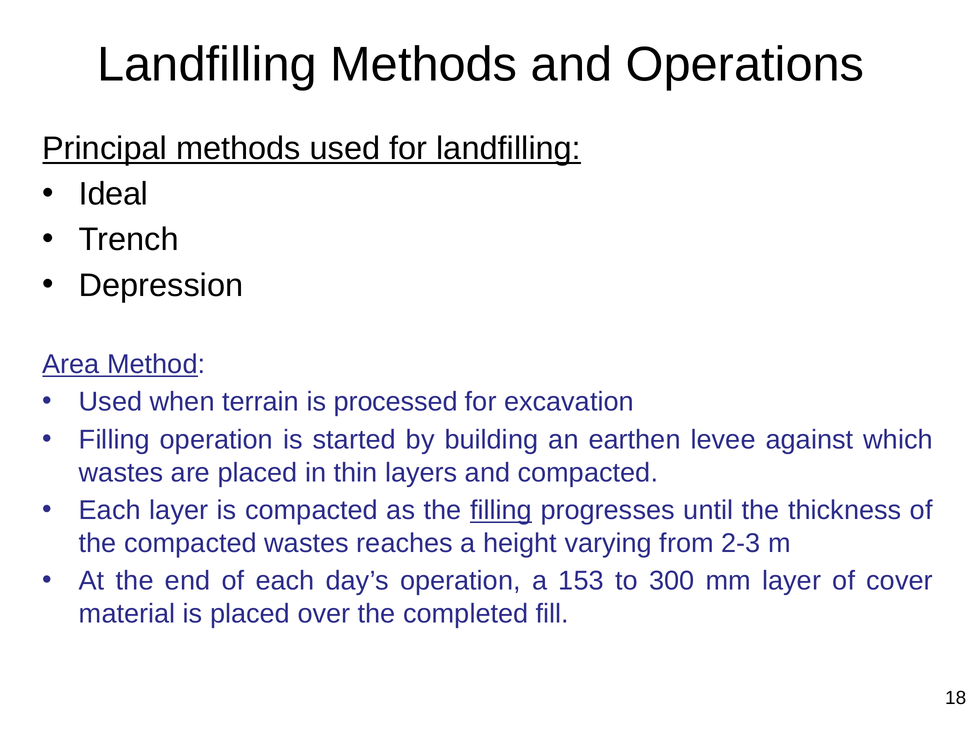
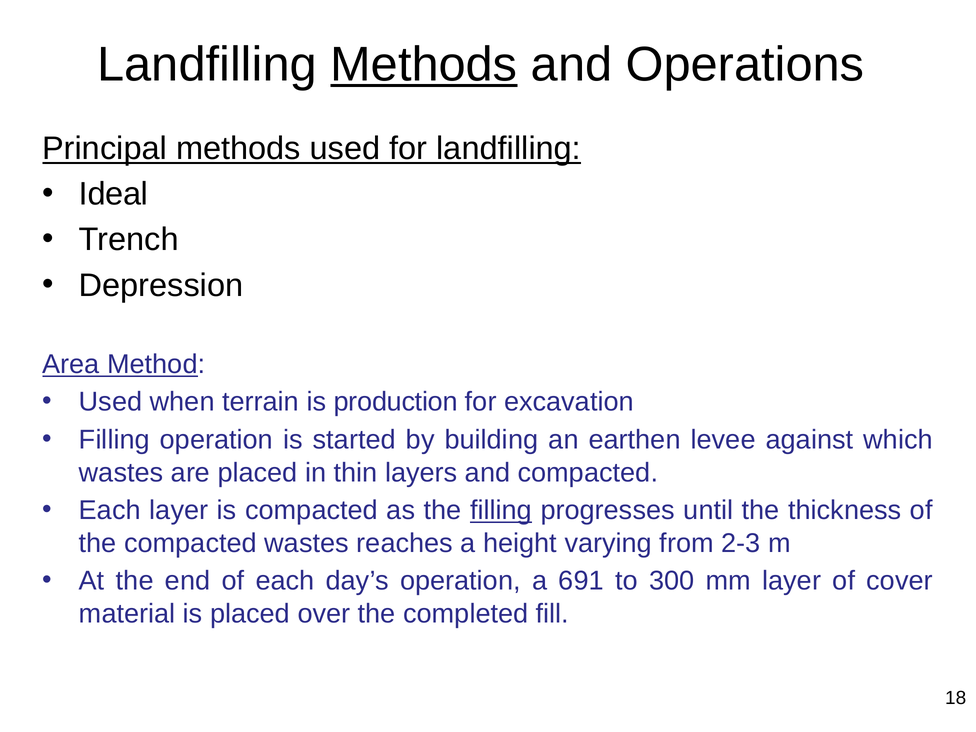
Methods underline: none -> present (424, 64)
processed: processed -> production (396, 402)
153: 153 -> 691 (581, 581)
